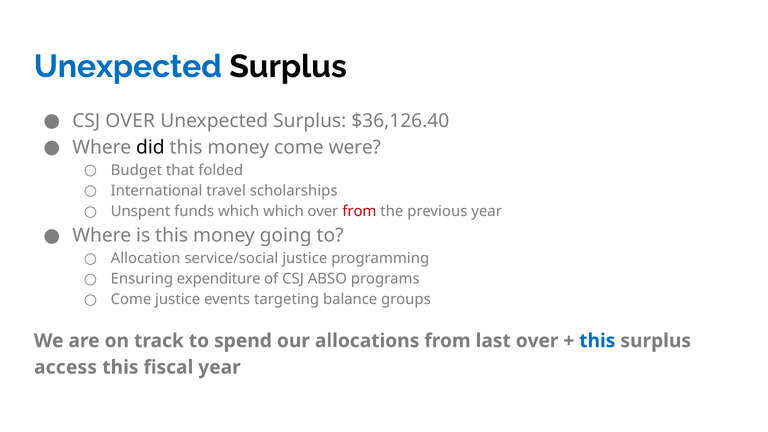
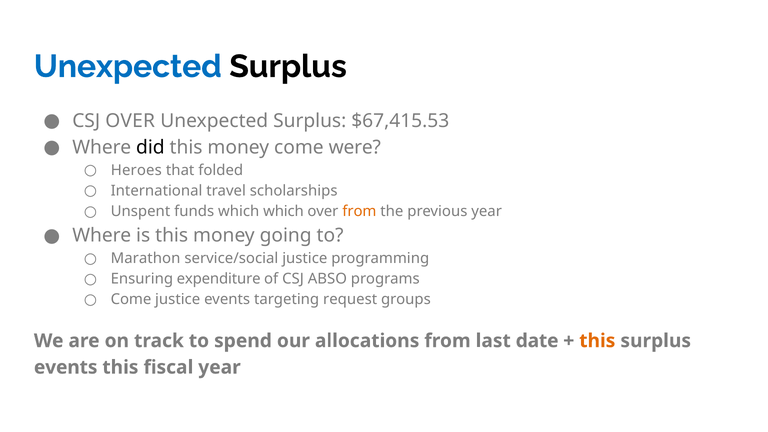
$36,126.40: $36,126.40 -> $67,415.53 (400, 121)
Budget: Budget -> Heroes (136, 170)
from colour: red -> orange (359, 211)
Allocation: Allocation -> Marathon (146, 258)
balance: balance -> request (350, 300)
last over: over -> date (537, 341)
this colour: blue -> orange (597, 341)
access: access -> events (66, 367)
